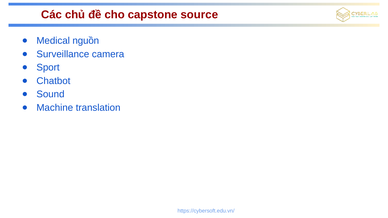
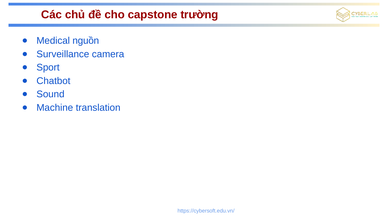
source: source -> trường (199, 15)
